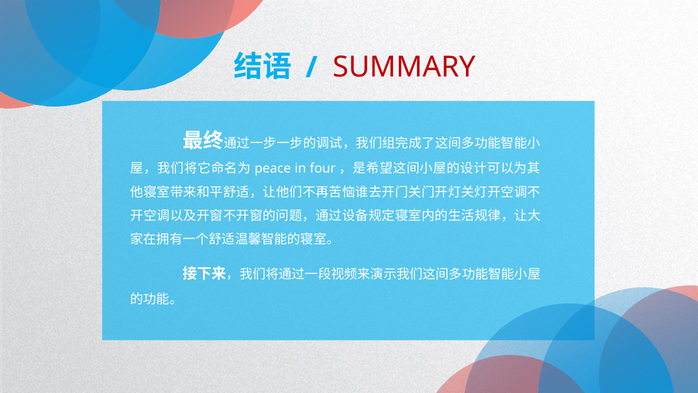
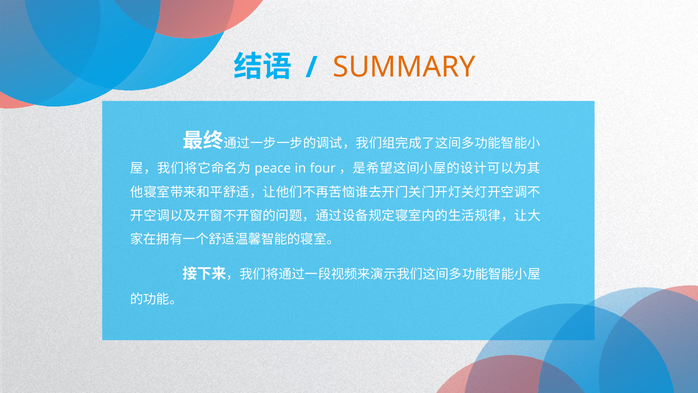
SUMMARY colour: red -> orange (404, 67)
